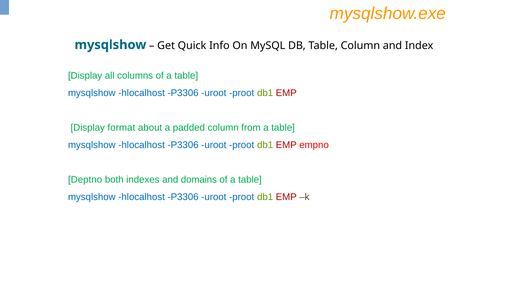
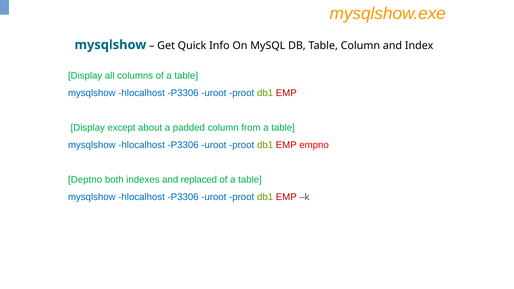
format: format -> except (122, 128)
domains: domains -> replaced (199, 180)
